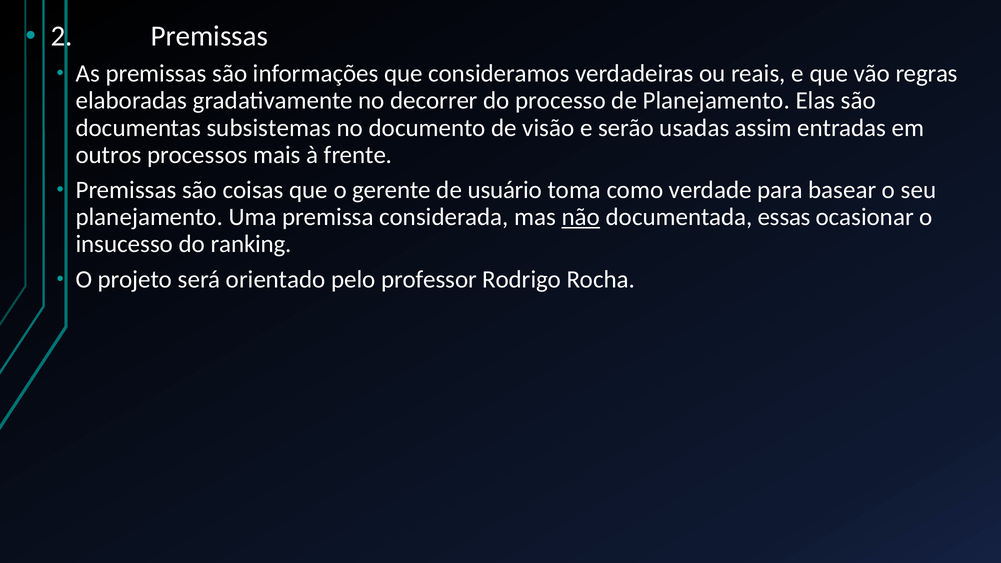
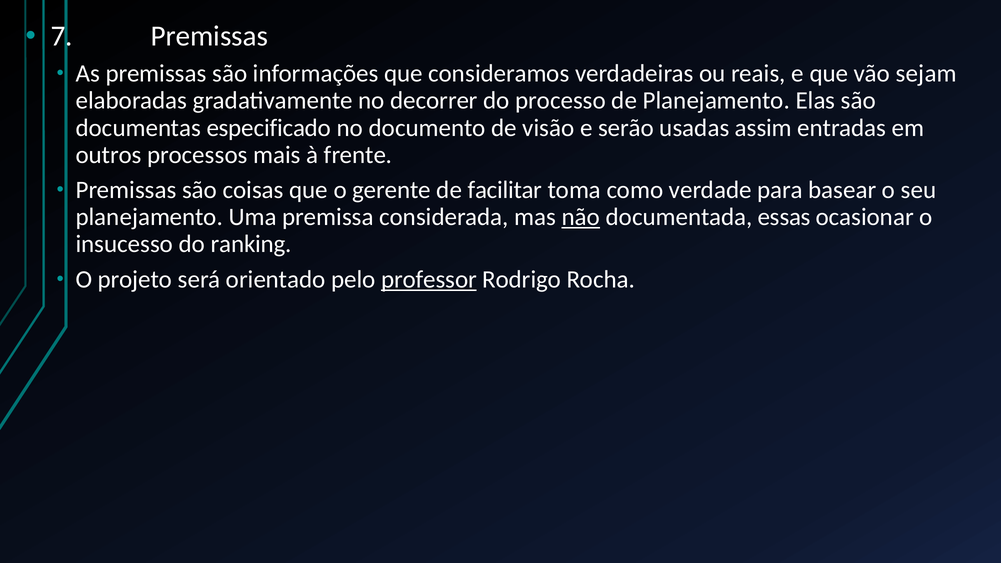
2: 2 -> 7 (62, 36)
regras: regras -> sejam (926, 74)
subsistemas: subsistemas -> especificado (269, 128)
usuário: usuário -> facilitar (505, 190)
professor underline: none -> present (429, 280)
